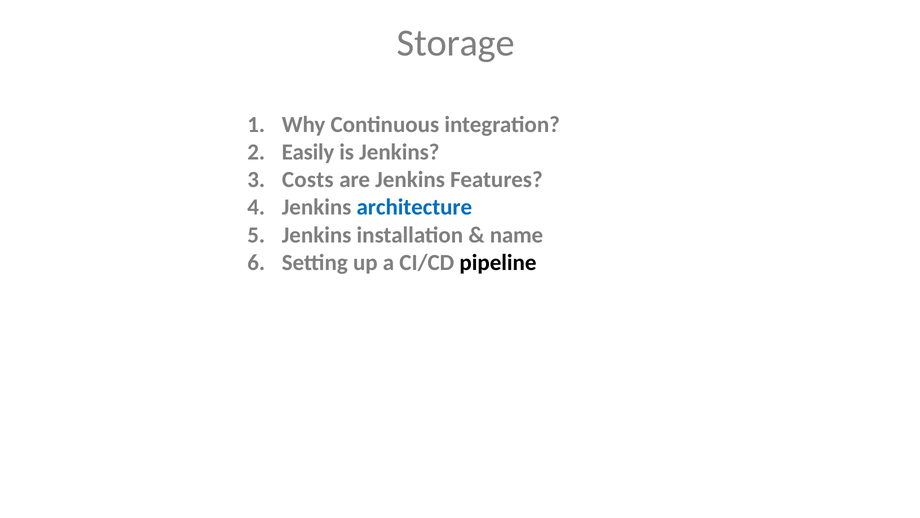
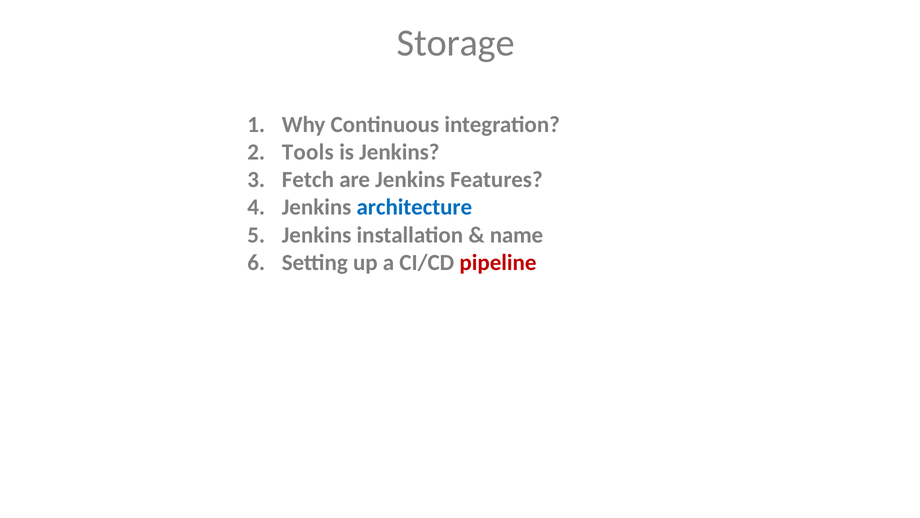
Easily: Easily -> Tools (308, 152)
Costs: Costs -> Fetch (308, 180)
pipeline colour: black -> red (498, 262)
